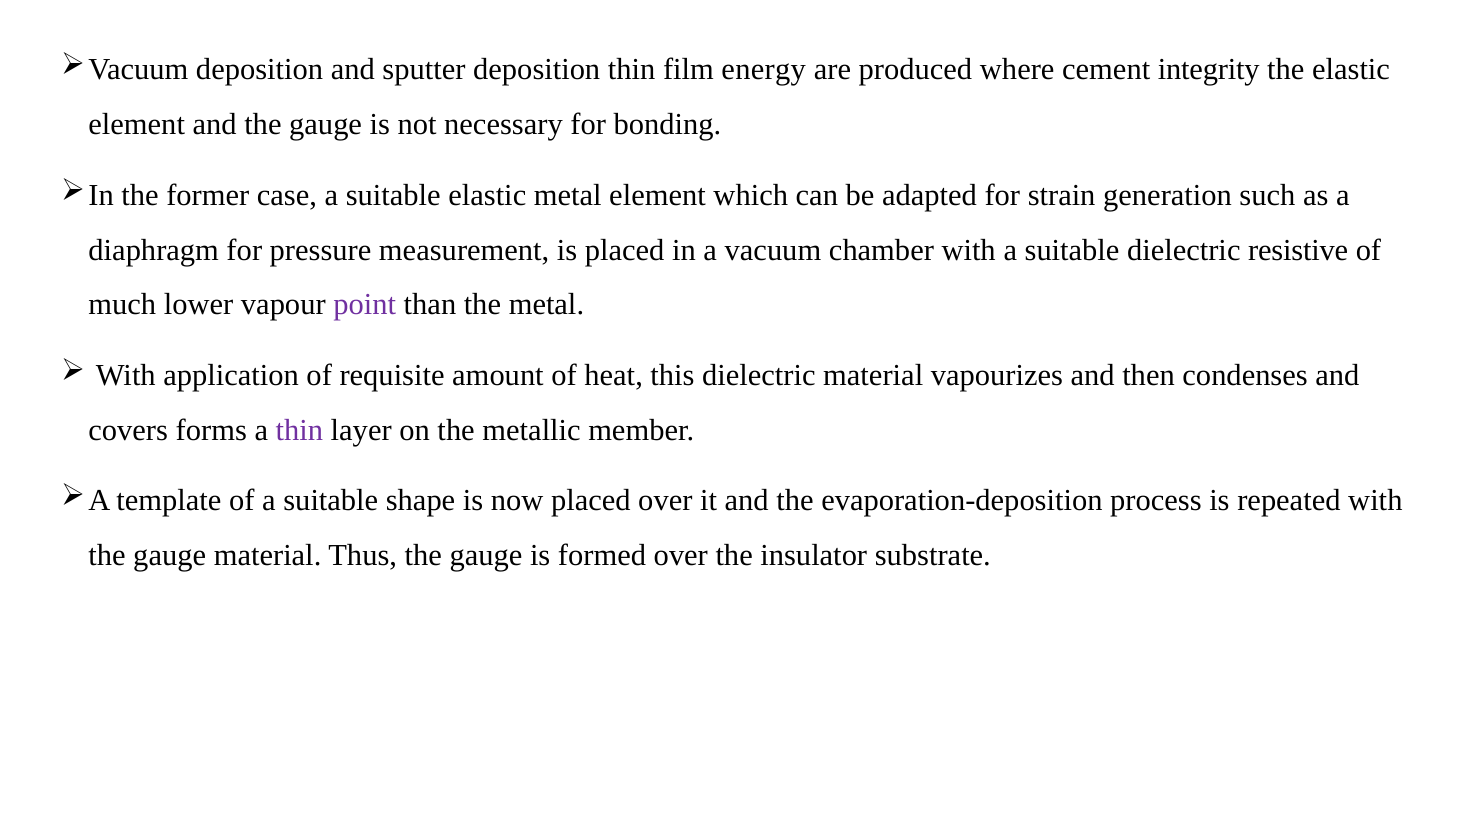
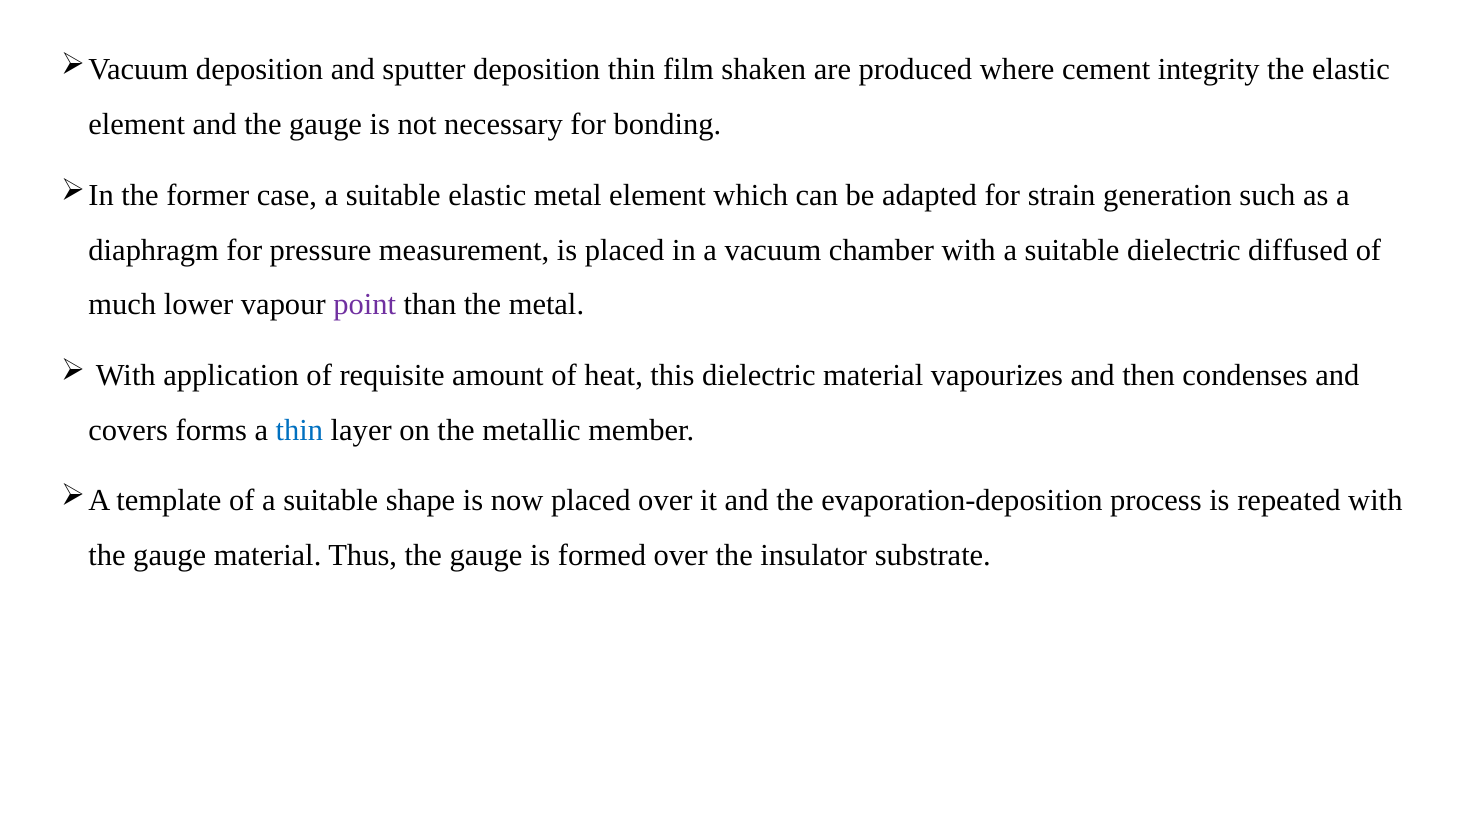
energy: energy -> shaken (764, 70)
resistive: resistive -> diffused (1298, 250)
thin colour: purple -> blue (299, 430)
